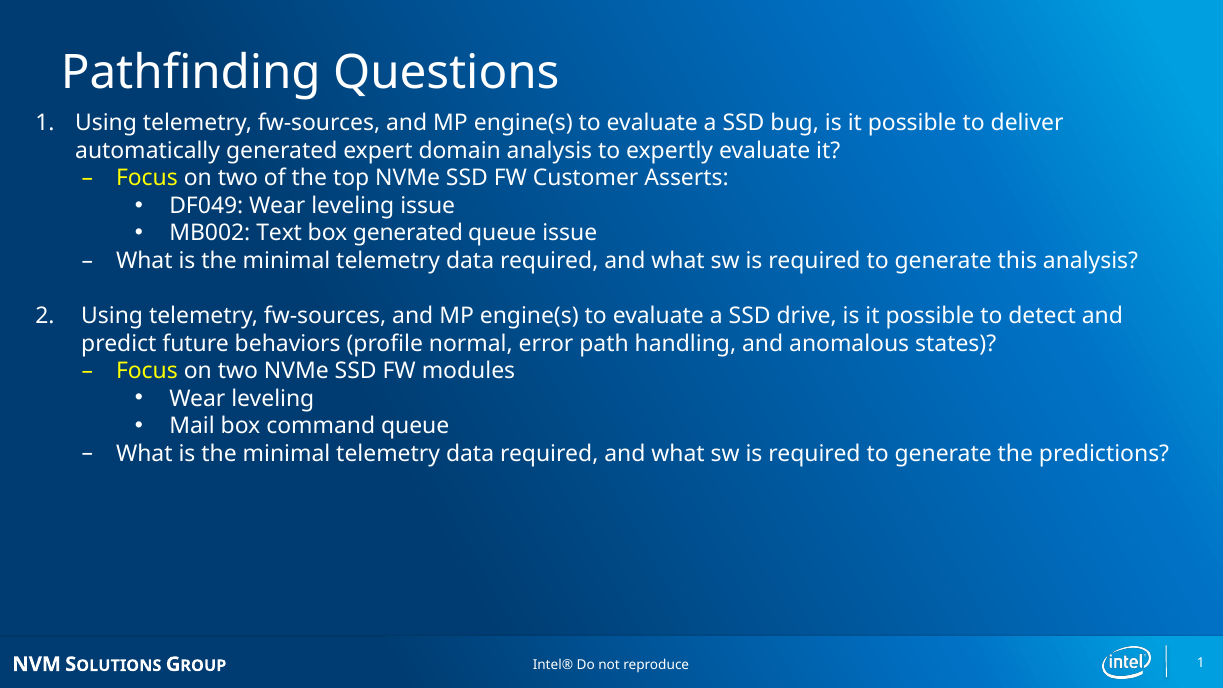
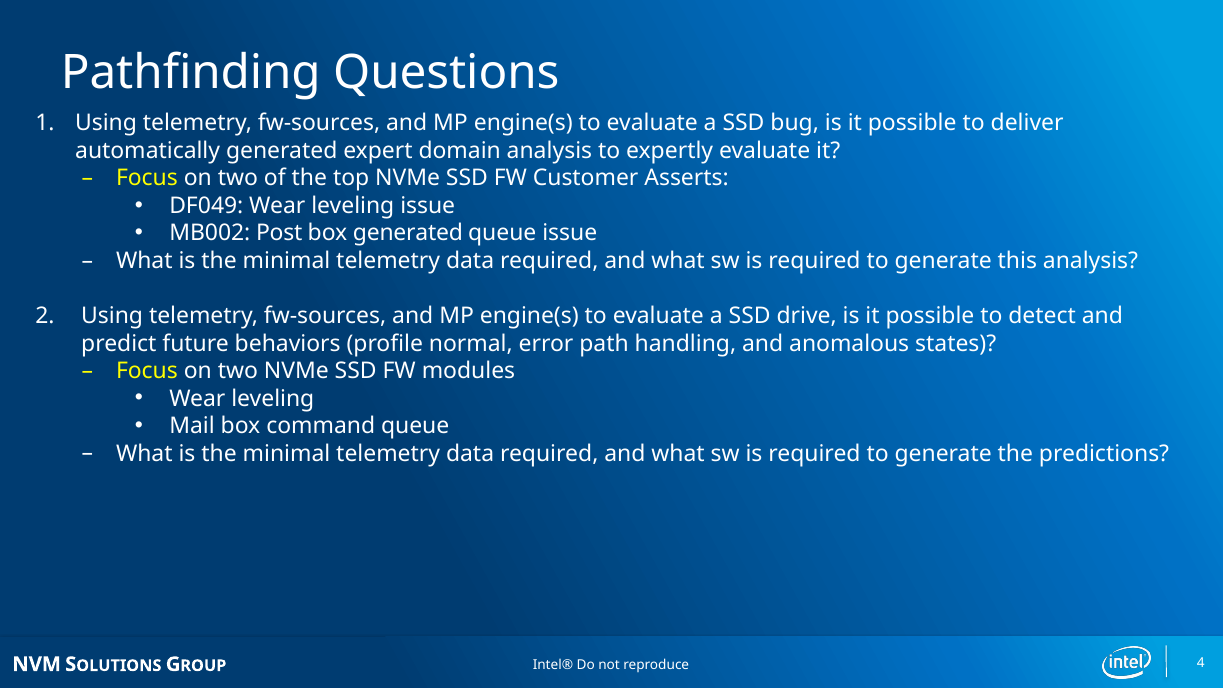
Text: Text -> Post (279, 233)
1: 1 -> 4 (1201, 663)
